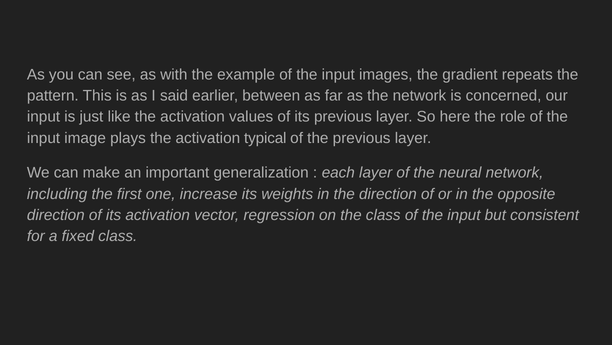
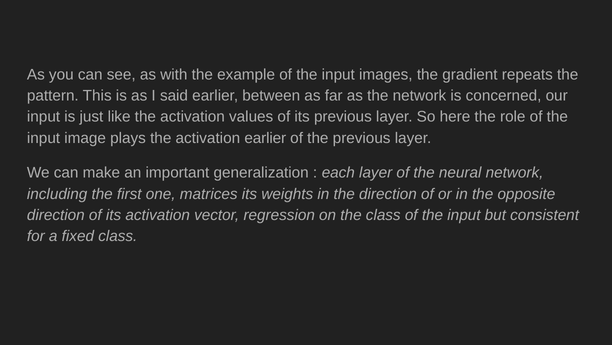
activation typical: typical -> earlier (265, 138)
increase: increase -> matrices (209, 194)
